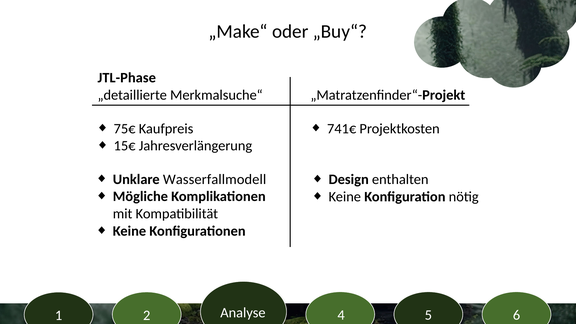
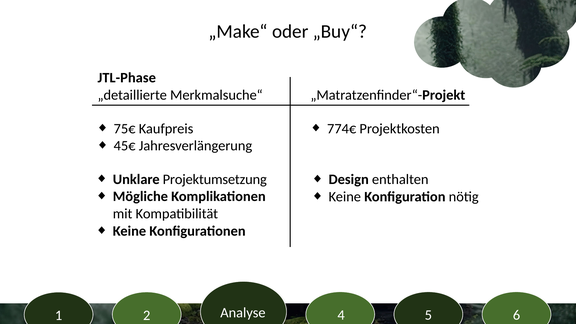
741€: 741€ -> 774€ (342, 129)
15€: 15€ -> 45€ (125, 146)
Wasserfallmodell: Wasserfallmodell -> Projektumsetzung (215, 179)
